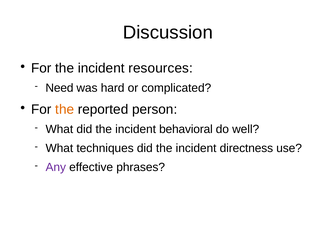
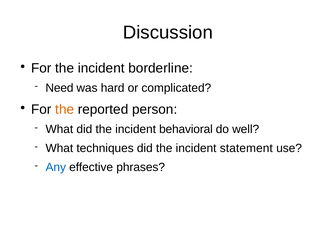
resources: resources -> borderline (161, 68)
directness: directness -> statement (246, 148)
Any colour: purple -> blue (56, 167)
